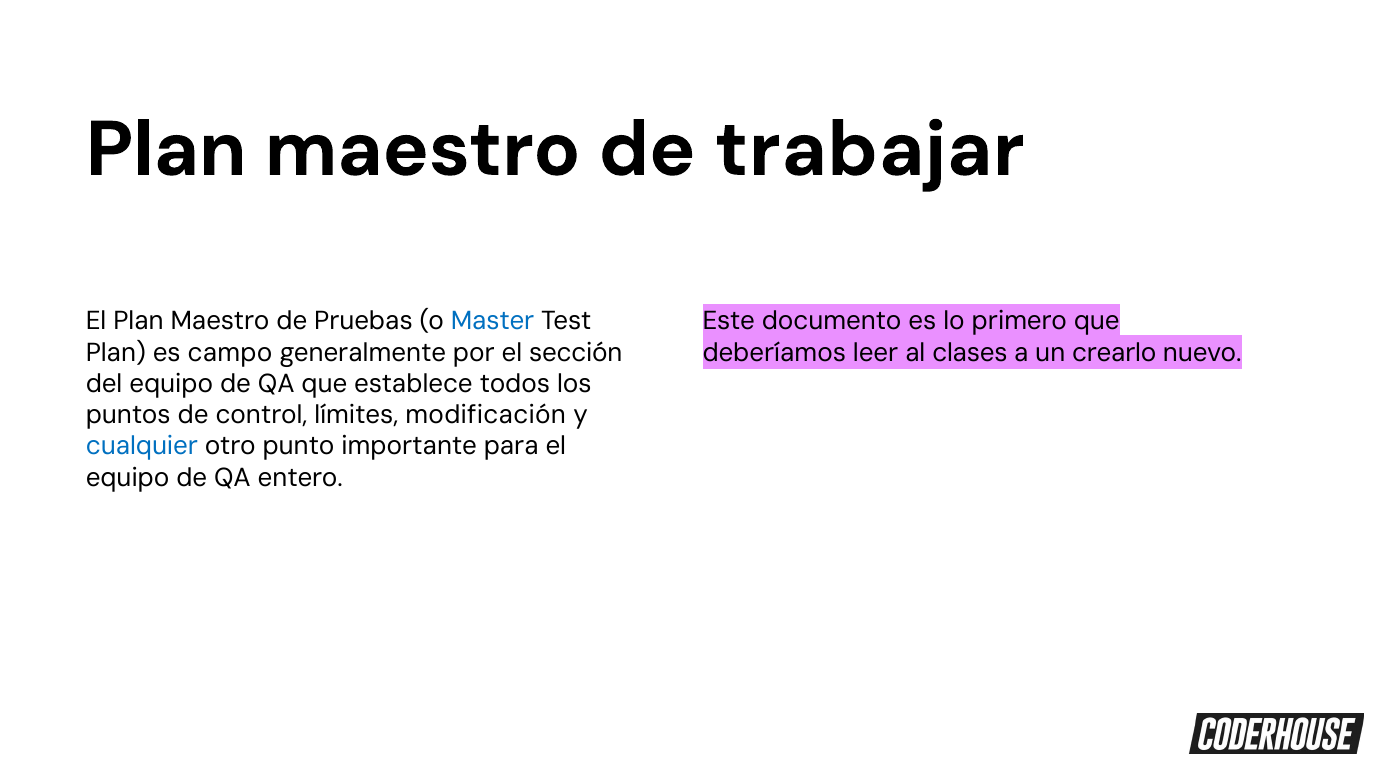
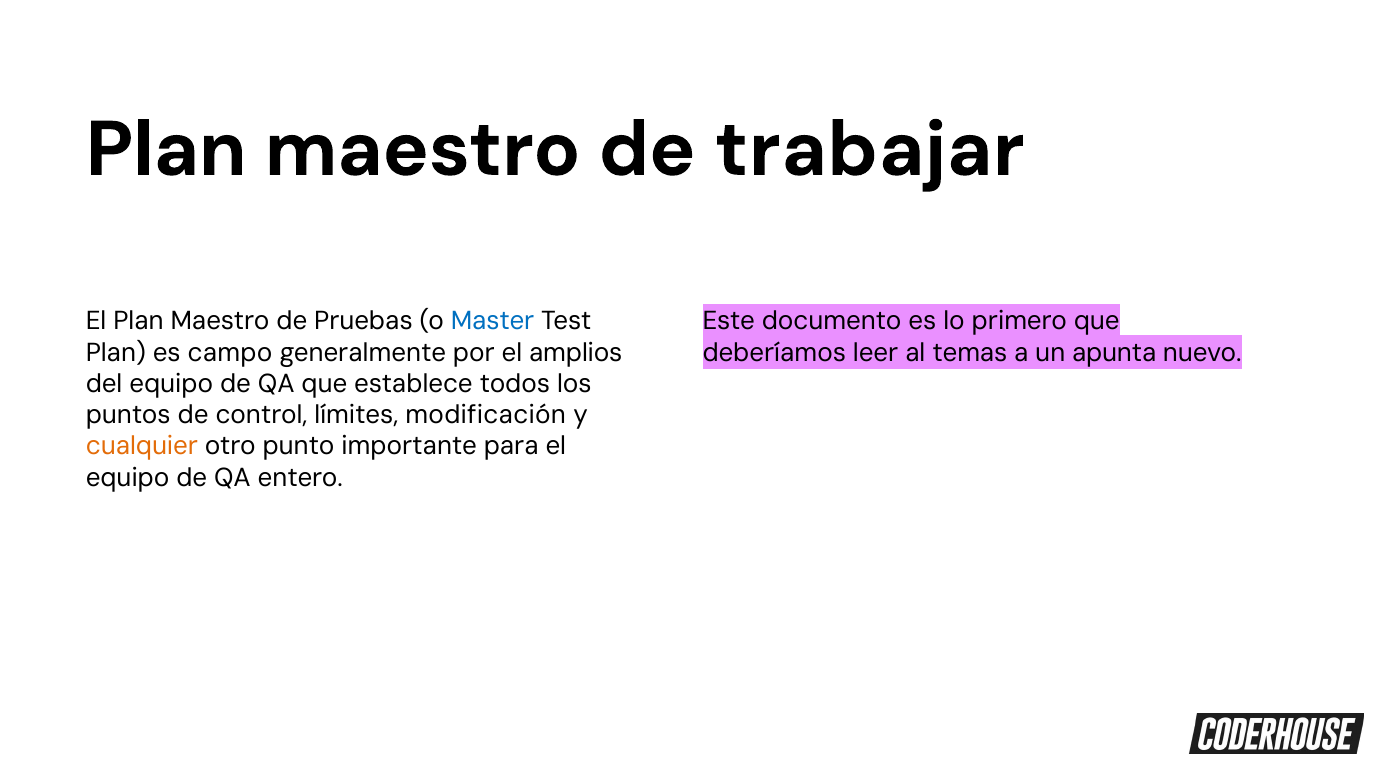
sección: sección -> amplios (576, 353)
clases: clases -> temas (970, 353)
crearlo: crearlo -> apunta (1114, 353)
cualquier colour: blue -> orange (142, 447)
